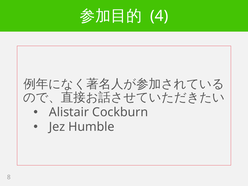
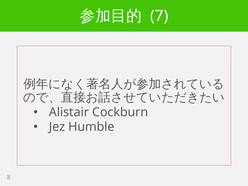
4: 4 -> 7 (159, 16)
